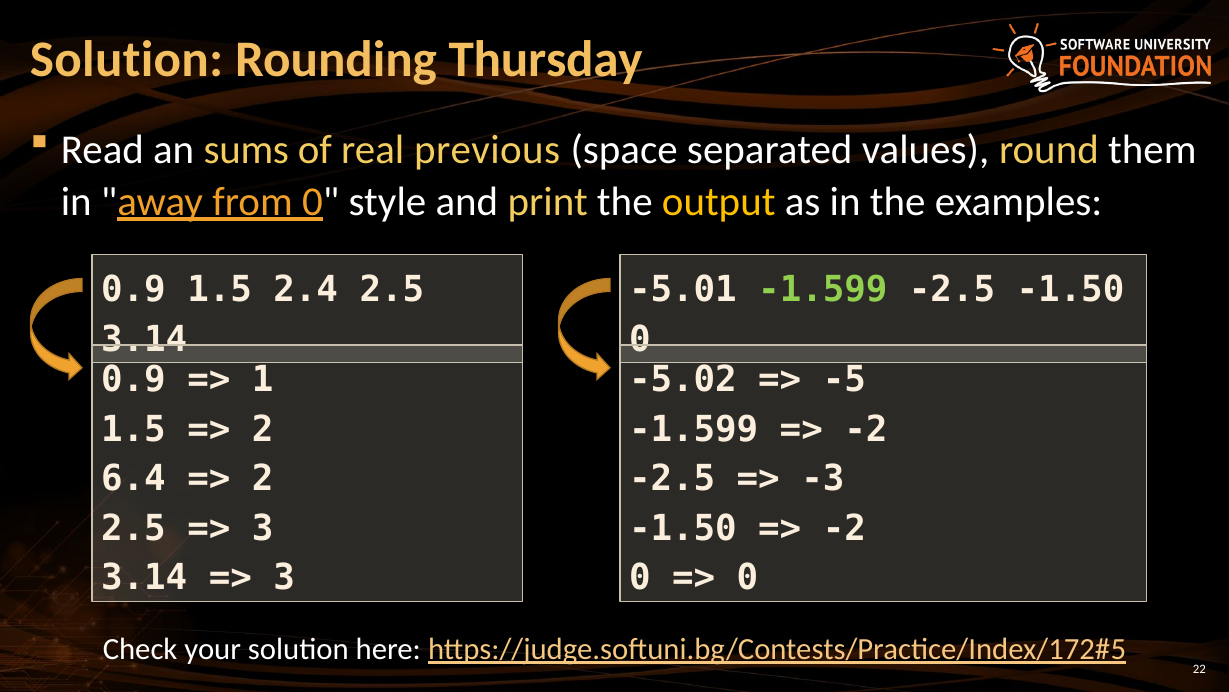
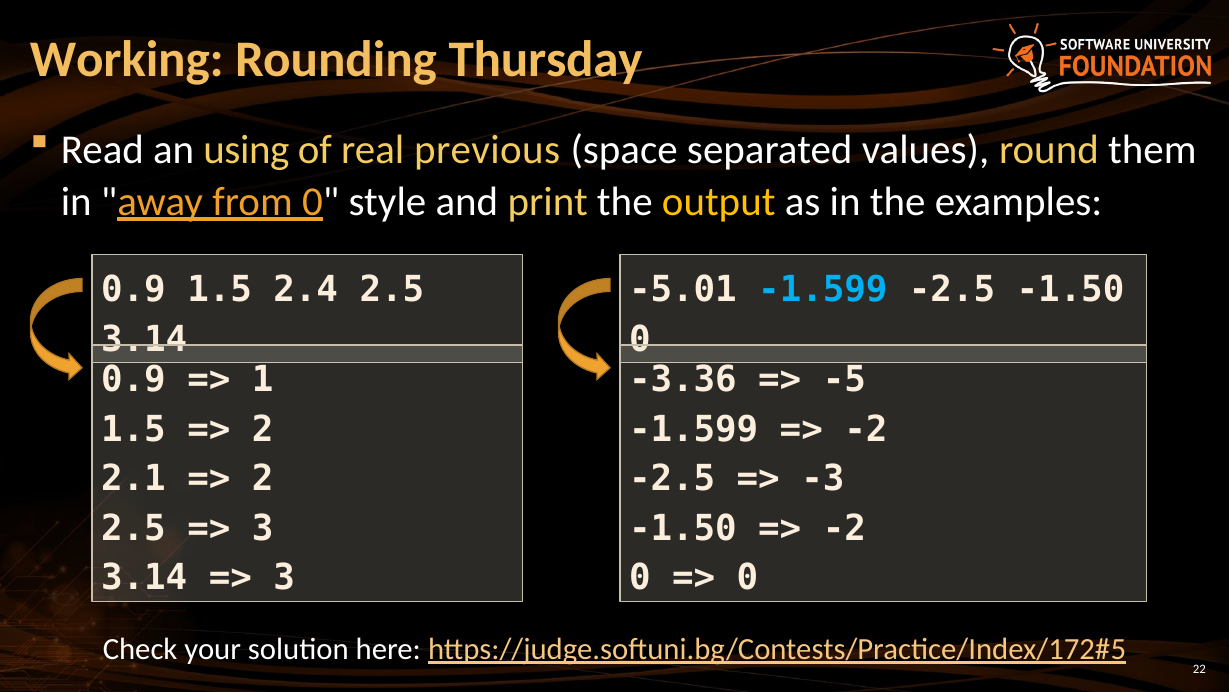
Solution: Solution -> Working (127, 60)
sums: sums -> using (246, 150)
-1.599 colour: light green -> light blue (823, 290)
-5.02: -5.02 -> -3.36 (683, 380)
6.4: 6.4 -> 2.1 (133, 479)
